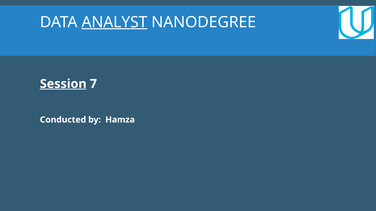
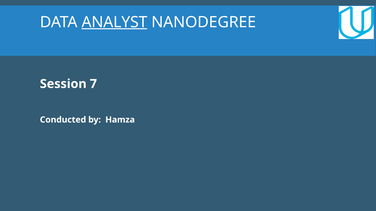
Session underline: present -> none (63, 84)
